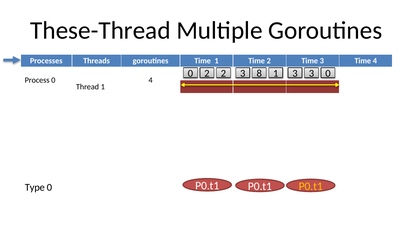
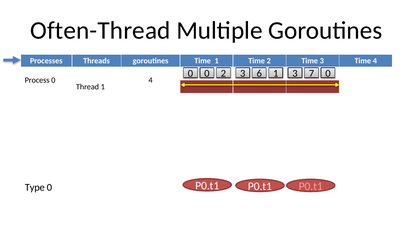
These-Thread: These-Thread -> Often-Thread (100, 30)
2: 2 -> 0 (207, 73)
8: 8 -> 6 (259, 73)
3 3: 3 -> 7 (311, 73)
P0.t1 colour: yellow -> pink (311, 186)
